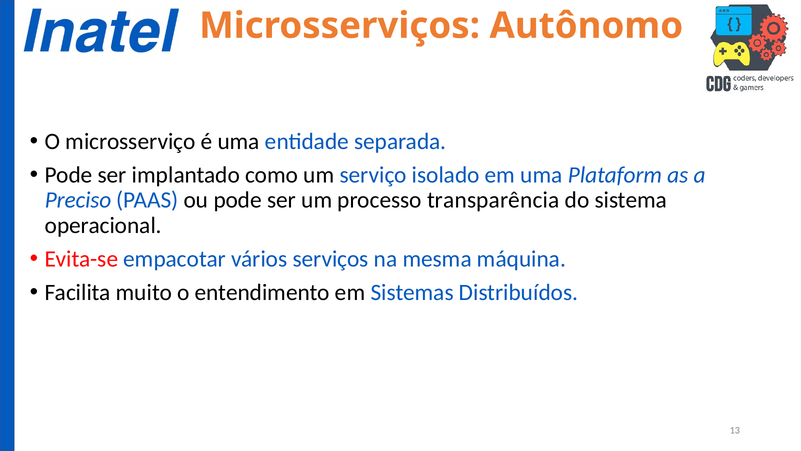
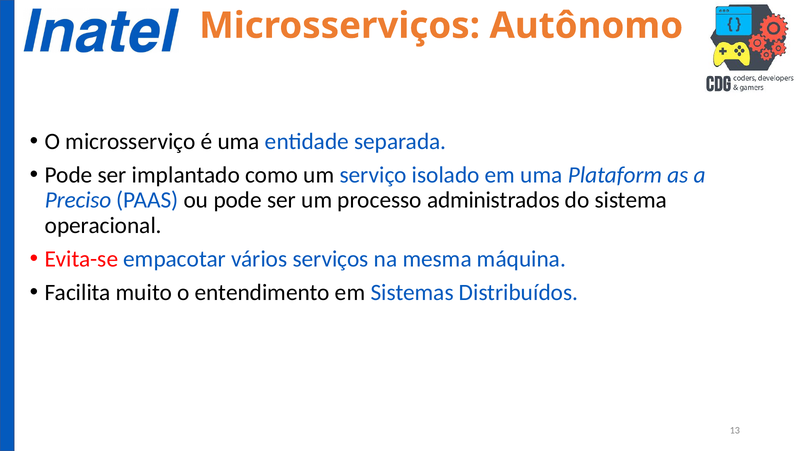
transparência: transparência -> administrados (493, 200)
